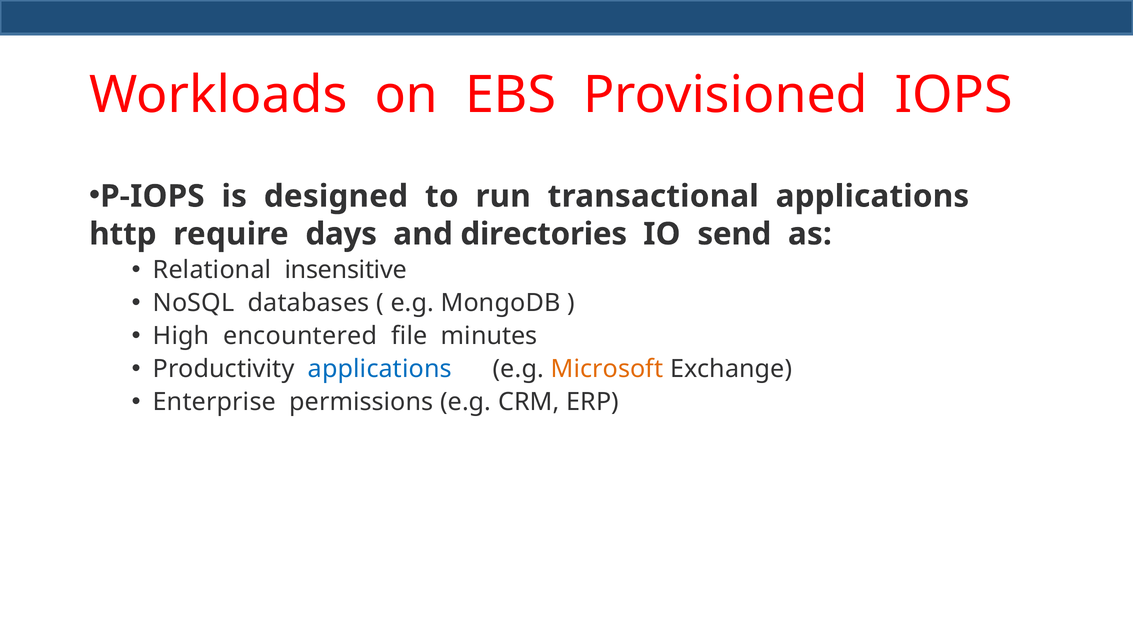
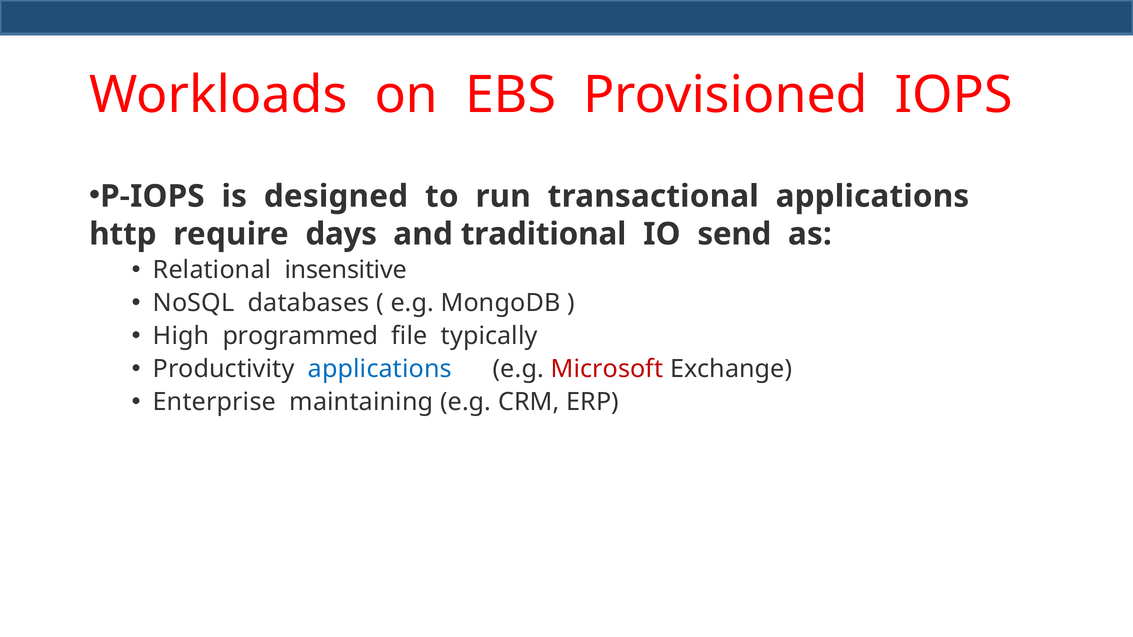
directories: directories -> traditional (544, 234)
encountered: encountered -> programmed (300, 336)
minutes: minutes -> typically (489, 336)
Microsoft colour: orange -> red (607, 369)
permissions: permissions -> maintaining (361, 402)
